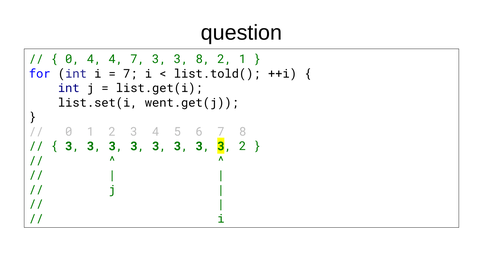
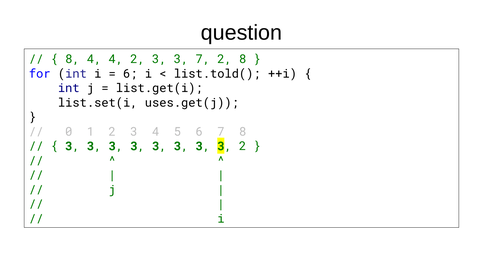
0: 0 -> 8 (72, 59)
4 7: 7 -> 2 (138, 59)
3 8: 8 -> 7 (203, 59)
2 1: 1 -> 8 (243, 59)
7: 7 -> 6 (130, 74)
went.get(j: went.get(j -> uses.get(j (192, 103)
